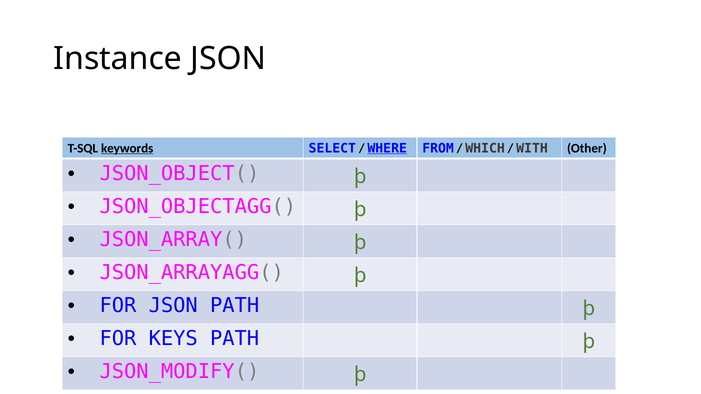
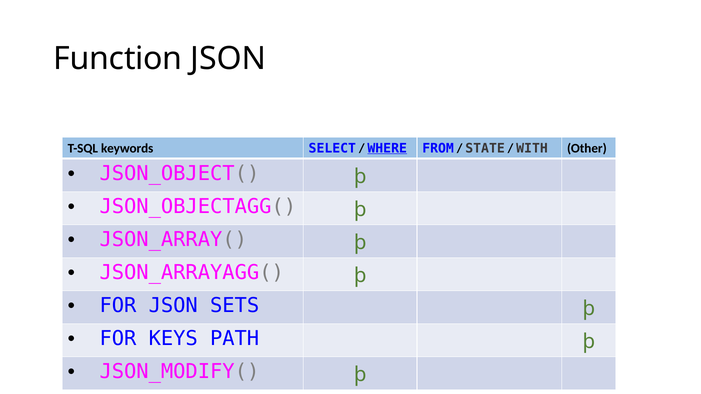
Instance: Instance -> Function (118, 59)
keywords underline: present -> none (127, 148)
WHICH: WHICH -> STATE (485, 148)
JSON PATH: PATH -> SETS (235, 306)
